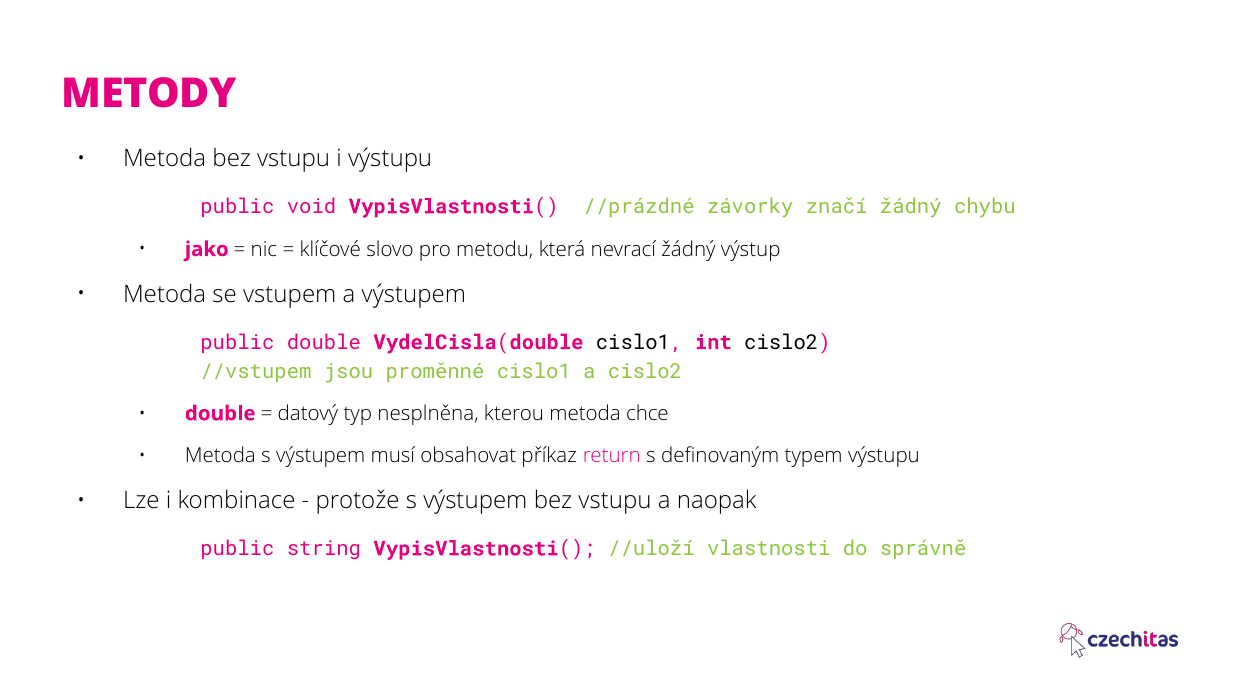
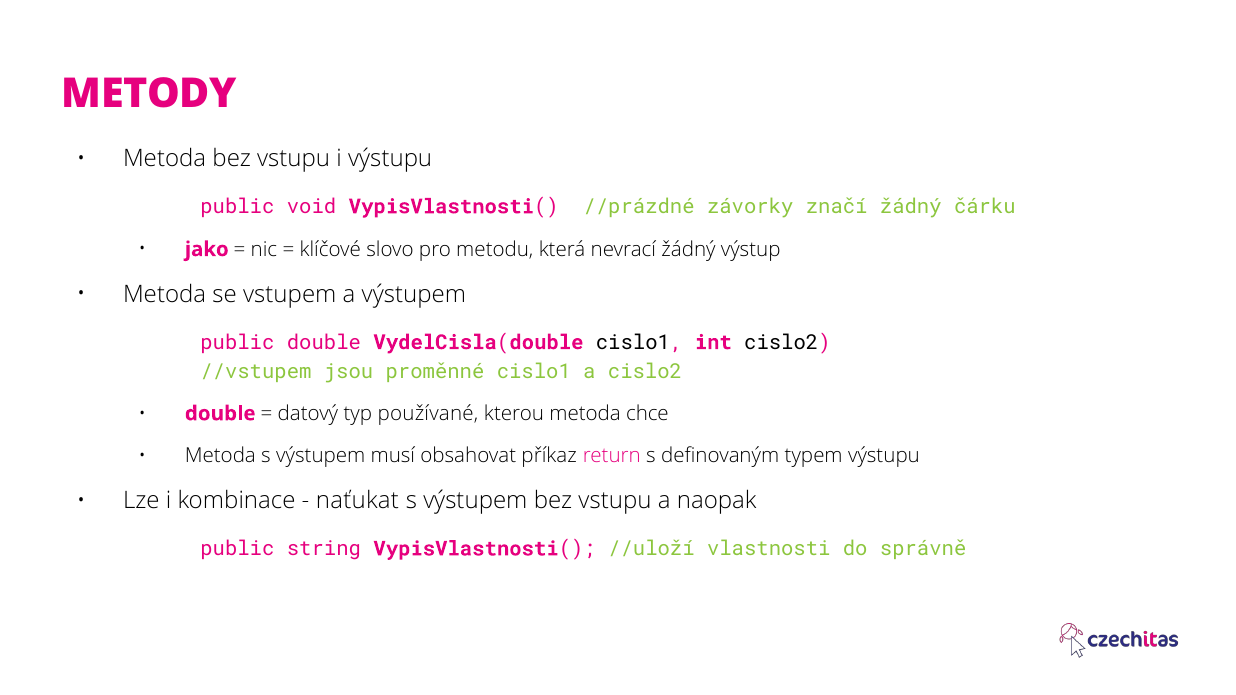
chybu: chybu -> čárku (985, 207)
nesplněna: nesplněna -> používané (428, 414)
protože: protože -> naťukat (357, 501)
